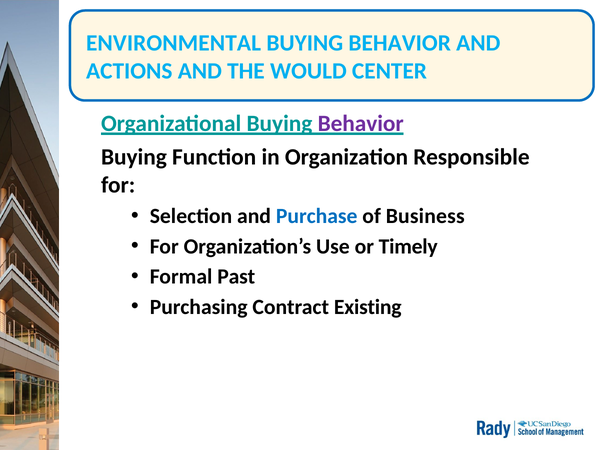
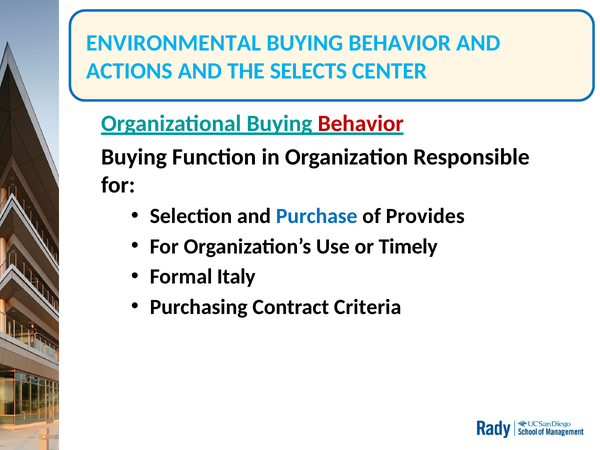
WOULD: WOULD -> SELECTS (309, 71)
Behavior colour: purple -> red (361, 124)
Business: Business -> Provides (425, 216)
Past: Past -> Italy (236, 277)
Existing: Existing -> Criteria (368, 307)
